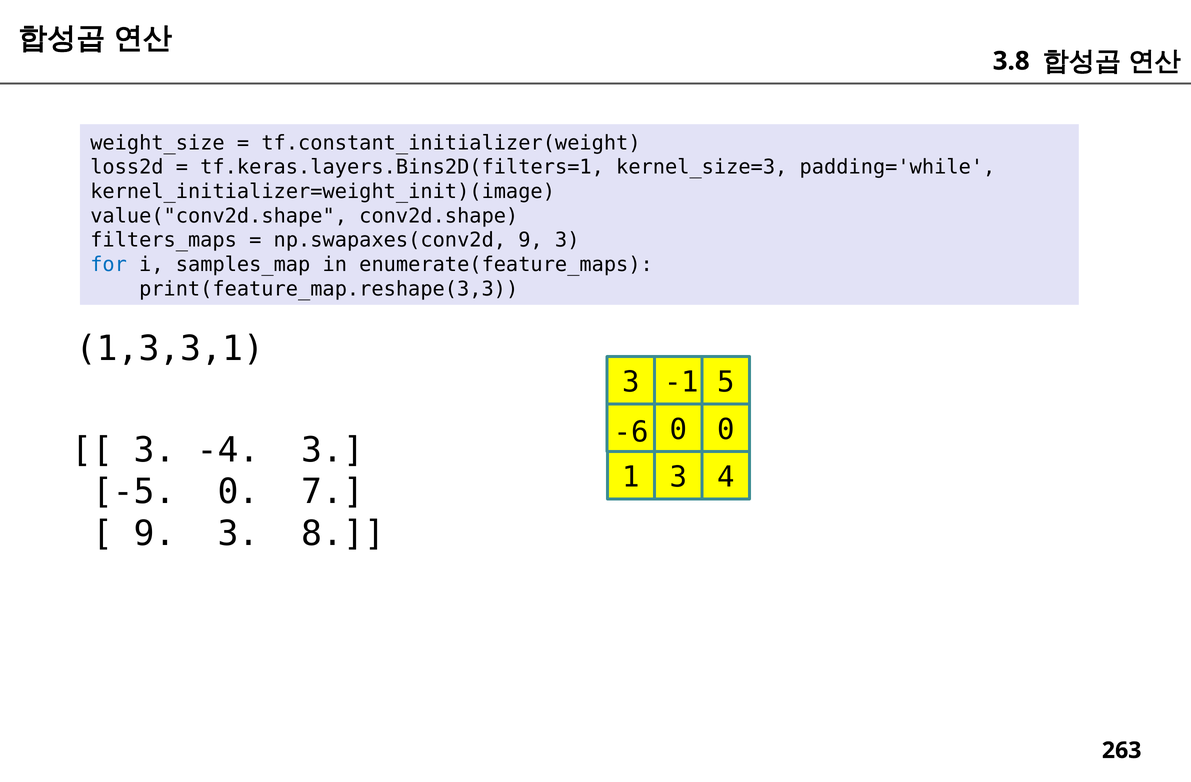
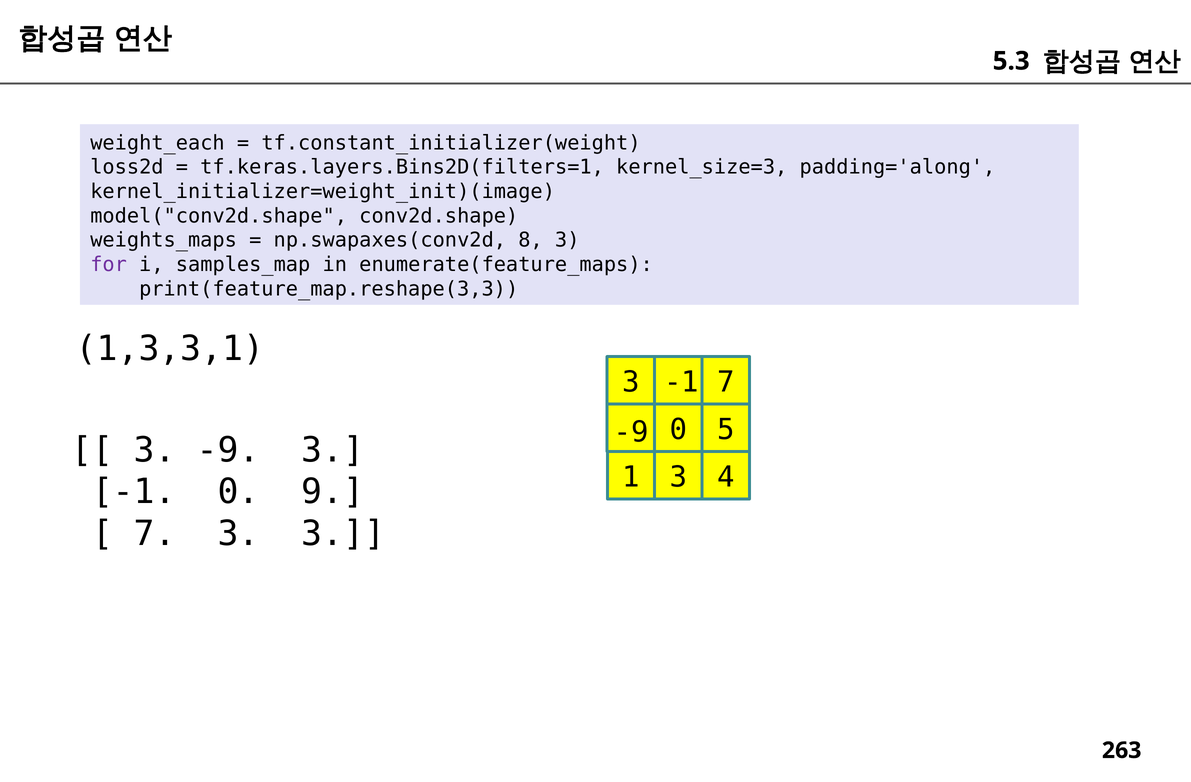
3.8: 3.8 -> 5.3 (1011, 61)
weight_size: weight_size -> weight_each (157, 143)
padding='while: padding='while -> padding='along (897, 167)
value("conv2d.shape: value("conv2d.shape -> model("conv2d.shape (219, 216)
filters_maps: filters_maps -> weights_maps (164, 240)
np.swapaxes(conv2d 9: 9 -> 8 (530, 240)
for colour: blue -> purple (109, 265)
3 5: 5 -> 7 (726, 382)
0 0: 0 -> 5 (726, 430)
-6: -6 -> -9 (631, 432)
3 -4: -4 -> -9 (228, 450)
-5: -5 -> -1 (134, 492)
7: 7 -> 9 (333, 492)
9: 9 -> 7 (155, 534)
3 8: 8 -> 3 (343, 534)
